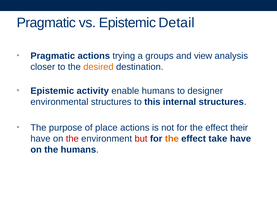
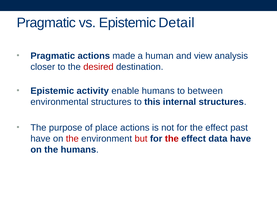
trying: trying -> made (124, 56)
groups: groups -> human (159, 56)
desired colour: orange -> red (98, 67)
designer: designer -> between (205, 91)
their: their -> past (239, 128)
the colour: orange -> red (172, 139)
take: take -> data (218, 139)
